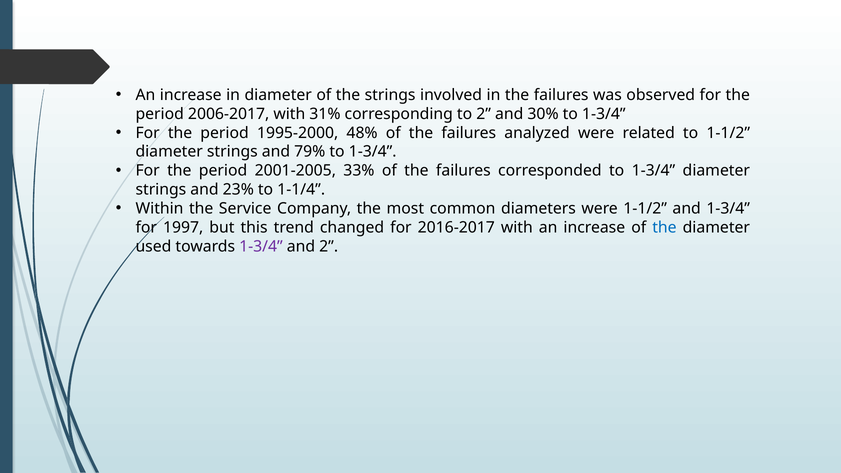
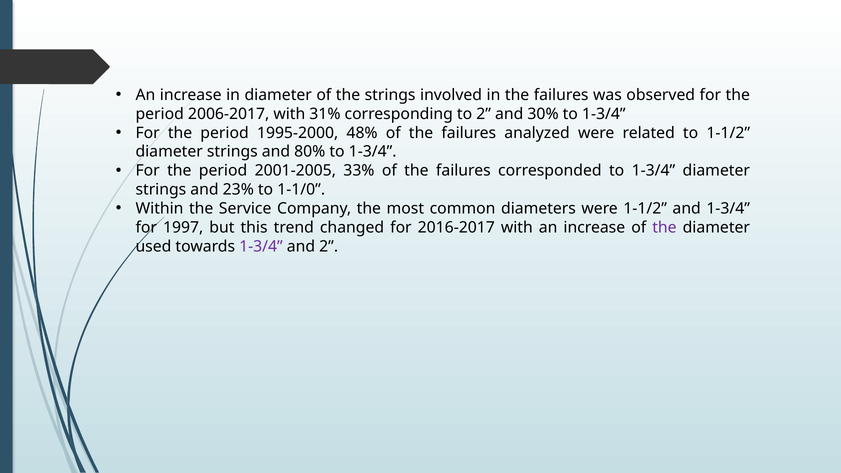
79%: 79% -> 80% (310, 152)
1-1/4: 1-1/4 -> 1-1/0 (301, 190)
the colour: blue -> purple (664, 227)
